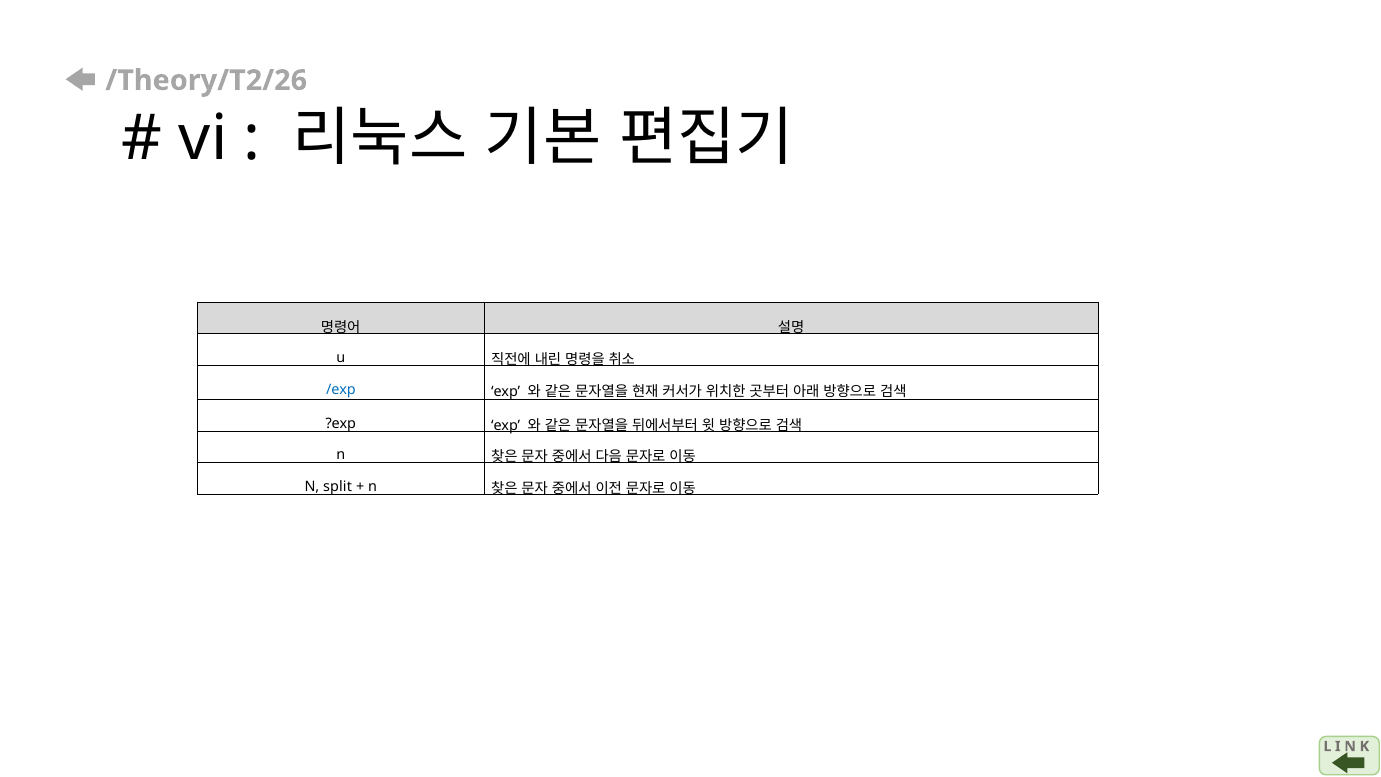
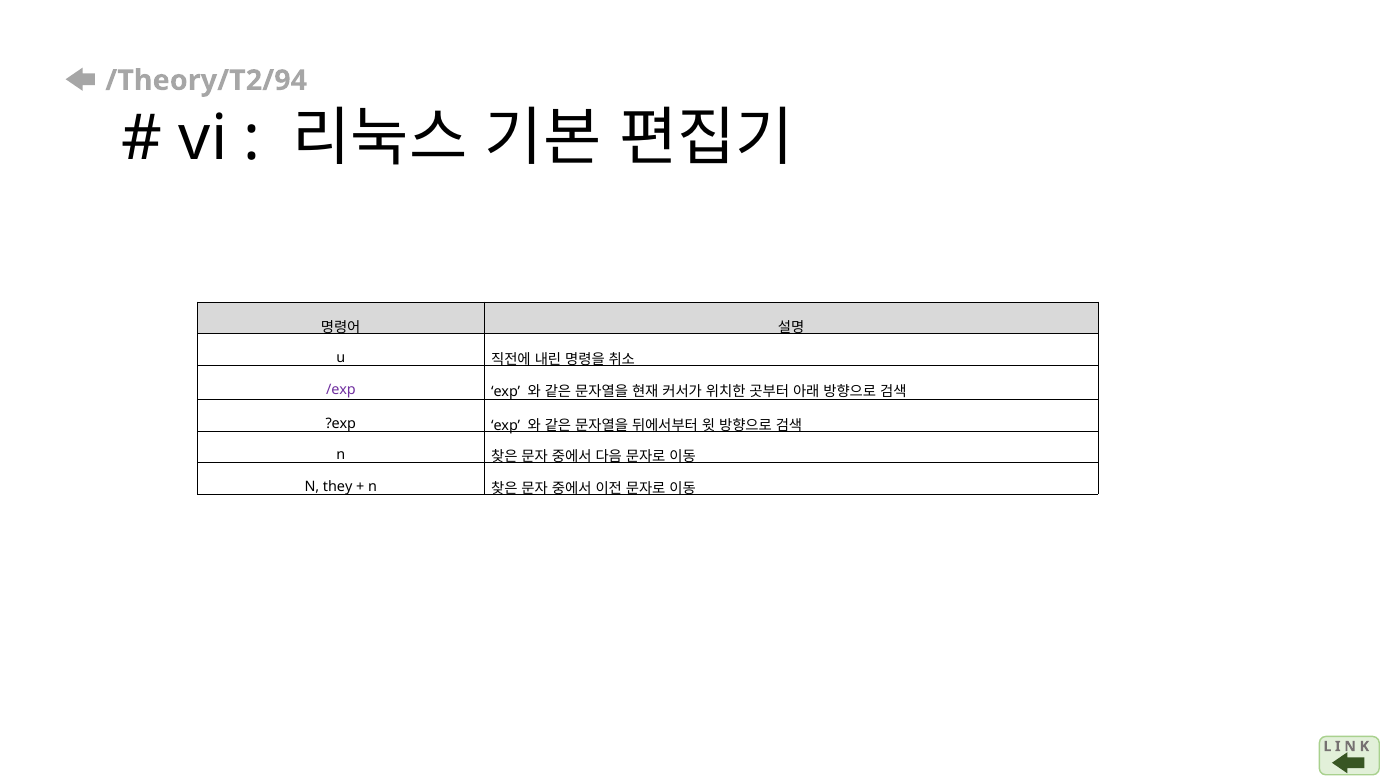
/Theory/T2/26: /Theory/T2/26 -> /Theory/T2/94 (206, 80)
/exp colour: blue -> purple (341, 389)
split: split -> they (338, 487)
